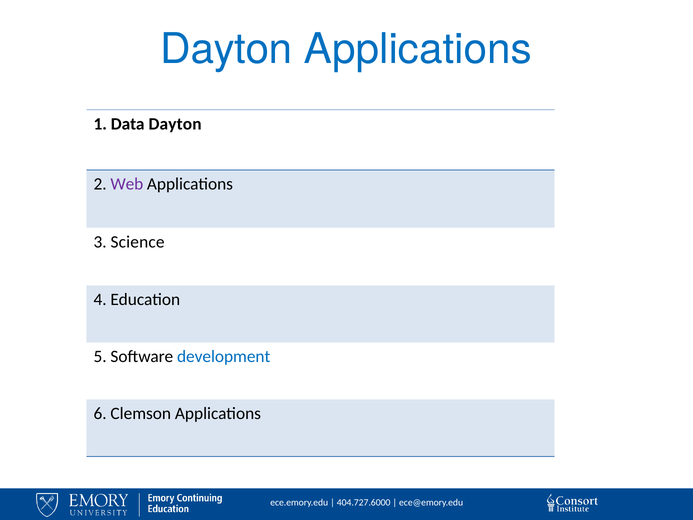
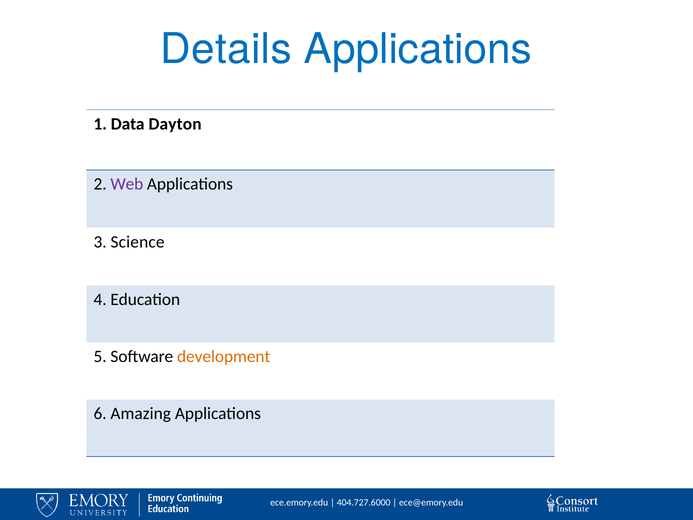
Dayton: Dayton -> Details (226, 49)
development colour: blue -> orange (224, 357)
Clemson: Clemson -> Amazing (141, 413)
